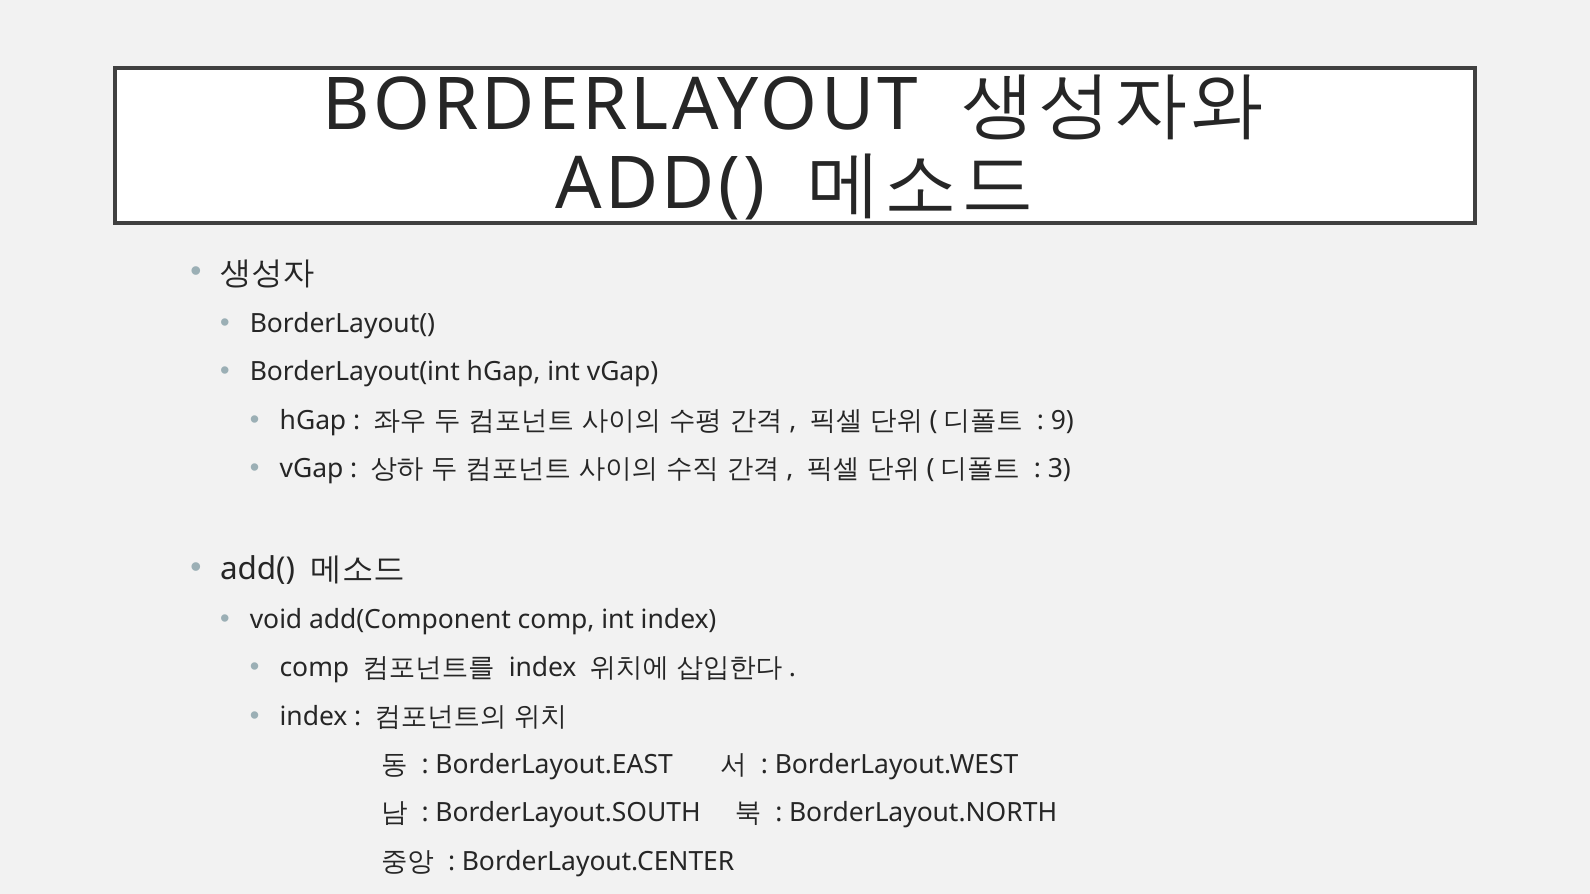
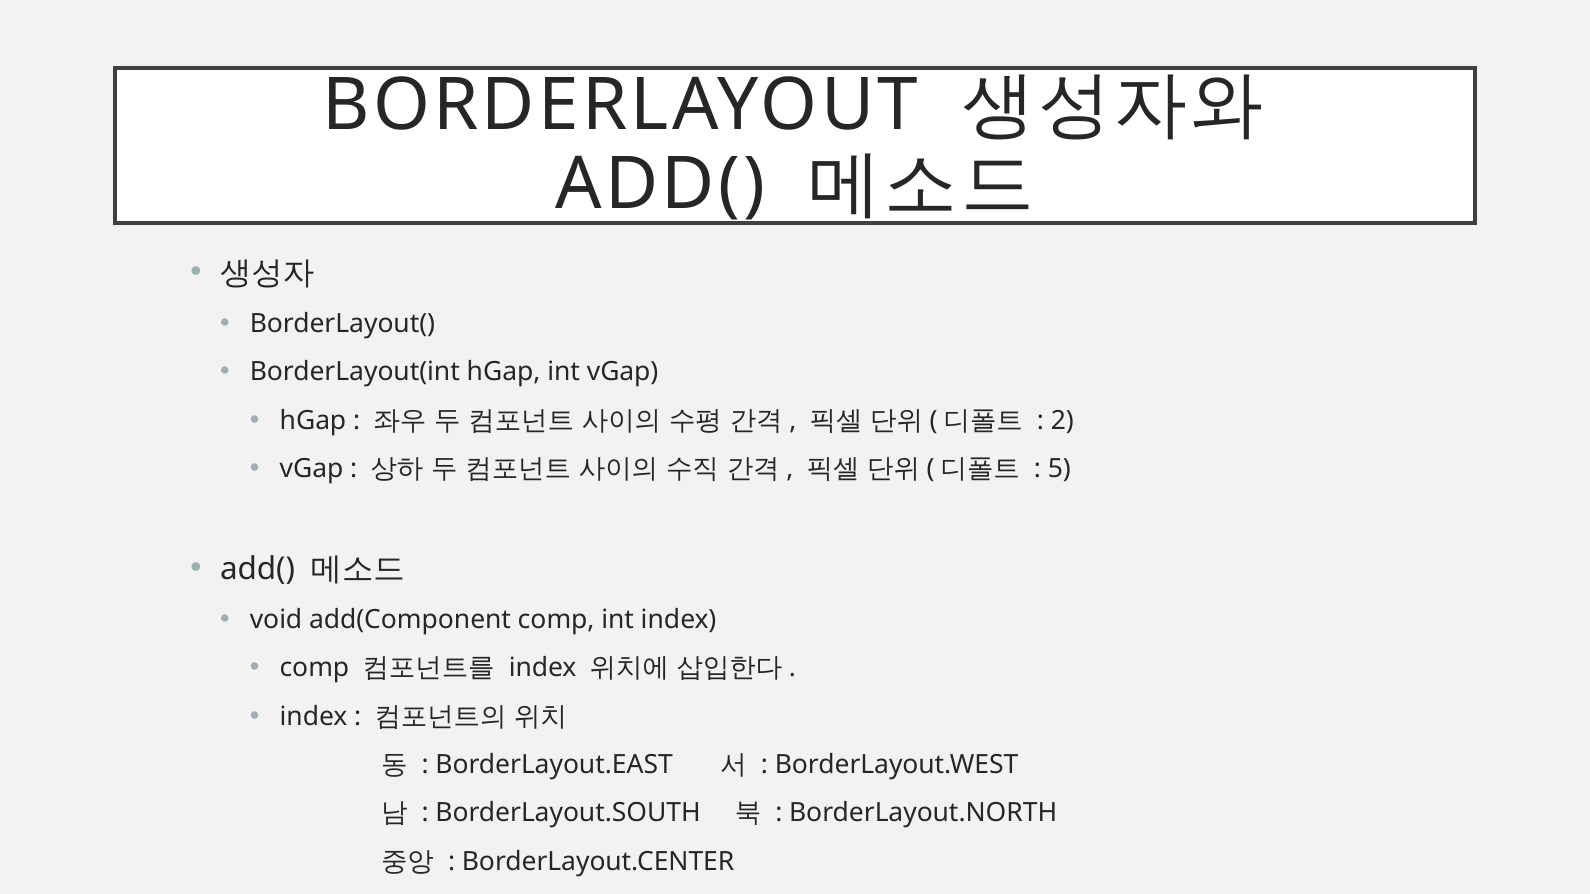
9: 9 -> 2 (1062, 421)
3: 3 -> 5 (1059, 469)
